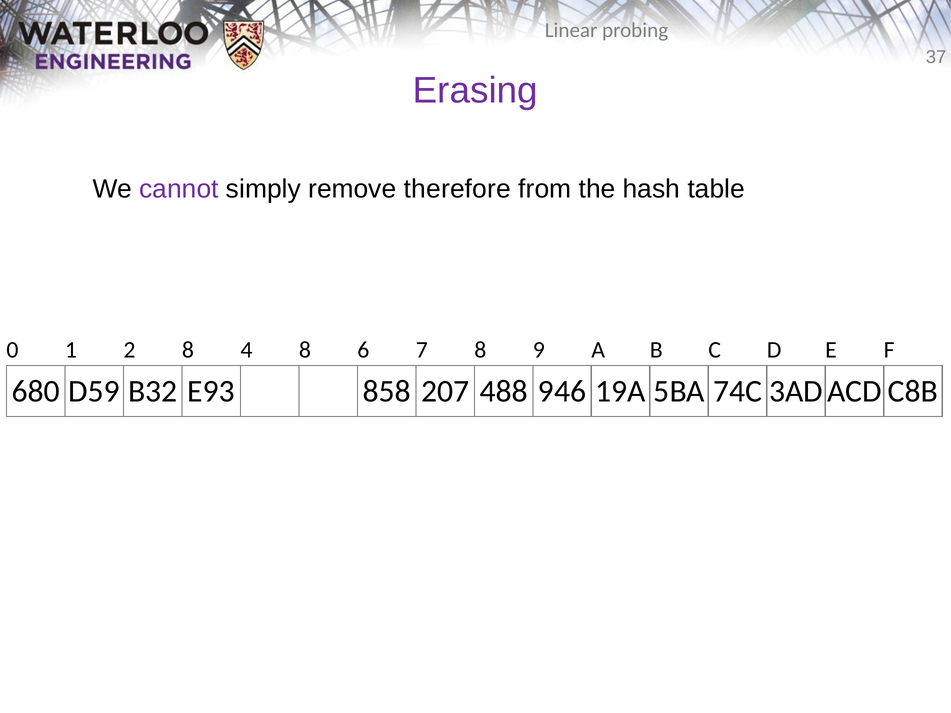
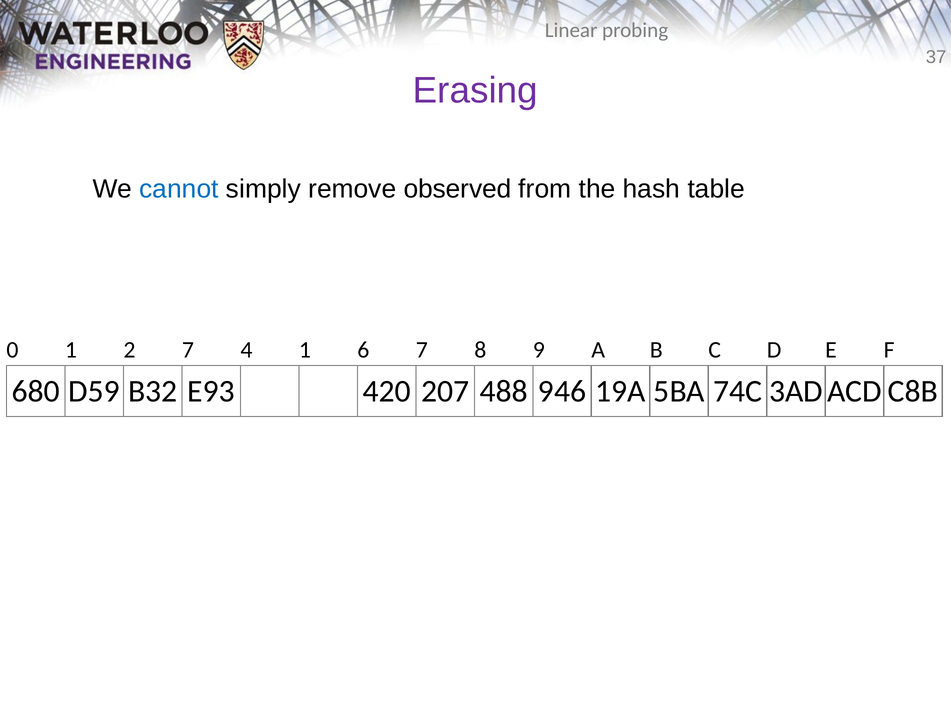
cannot colour: purple -> blue (179, 189)
therefore: therefore -> observed (458, 189)
2 8: 8 -> 7 (188, 350)
4 8: 8 -> 1 (305, 350)
858: 858 -> 420 (387, 391)
